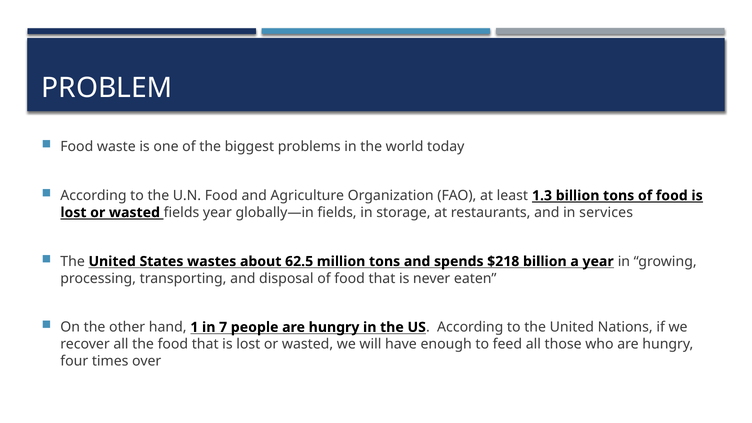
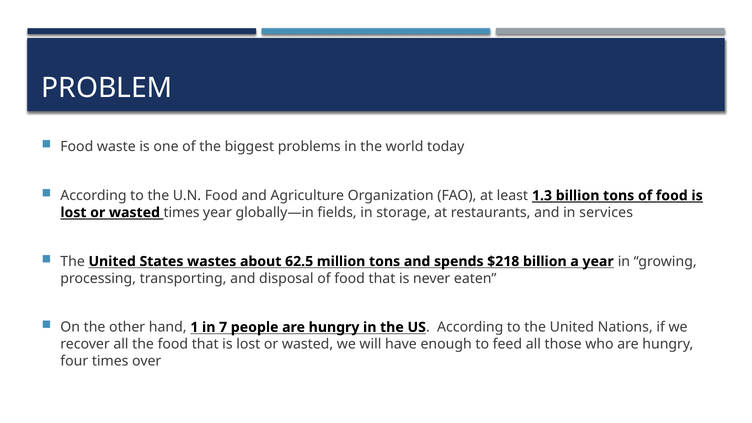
wasted fields: fields -> times (182, 213)
